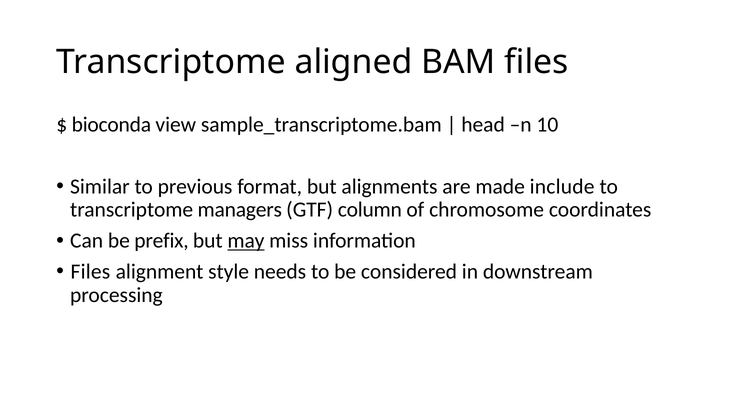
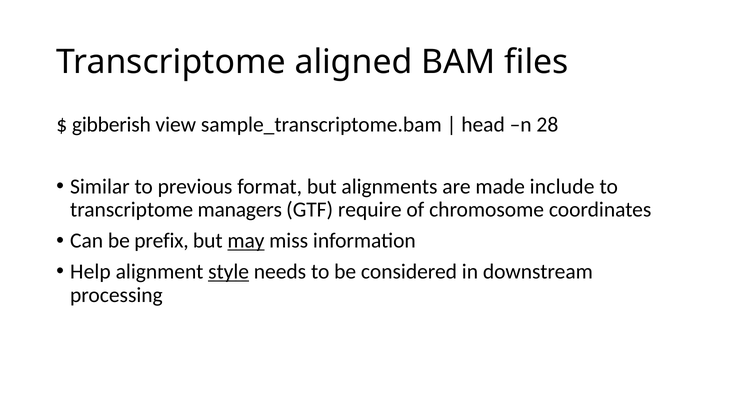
bioconda: bioconda -> gibberish (111, 125)
10: 10 -> 28 (547, 125)
column: column -> require (370, 210)
Files: Files -> Help (90, 272)
style underline: none -> present (229, 272)
